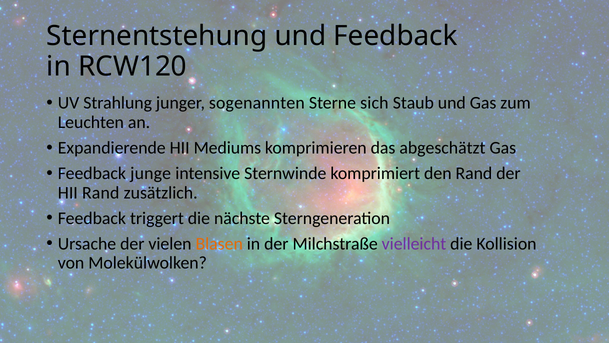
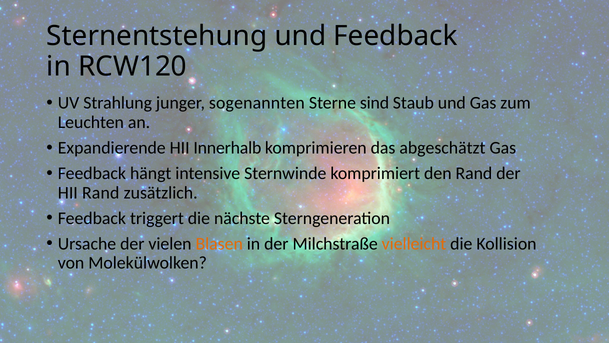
sich: sich -> sind (375, 103)
Mediums: Mediums -> Innerhalb (227, 148)
junge: junge -> hängt (151, 173)
vielleicht colour: purple -> orange (414, 243)
